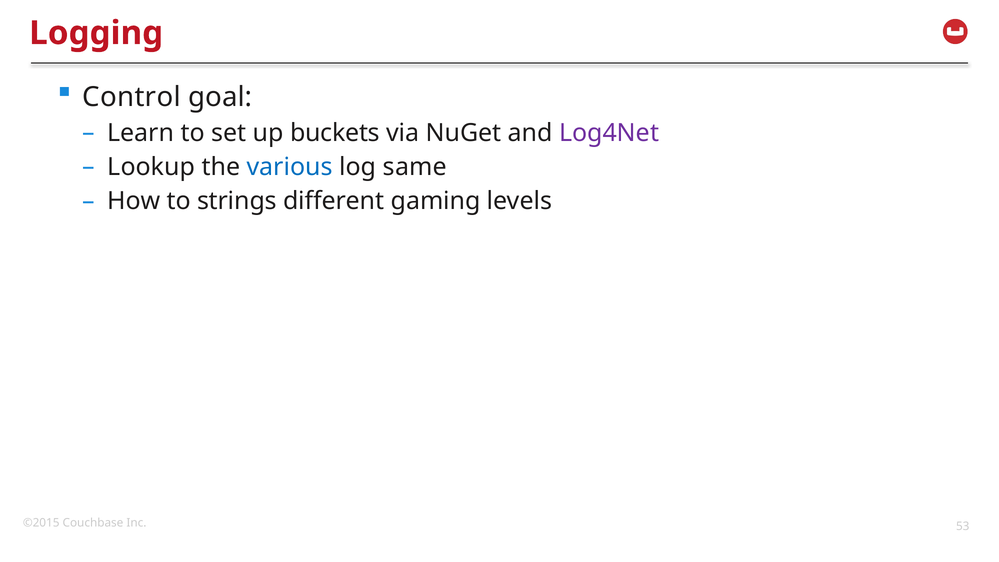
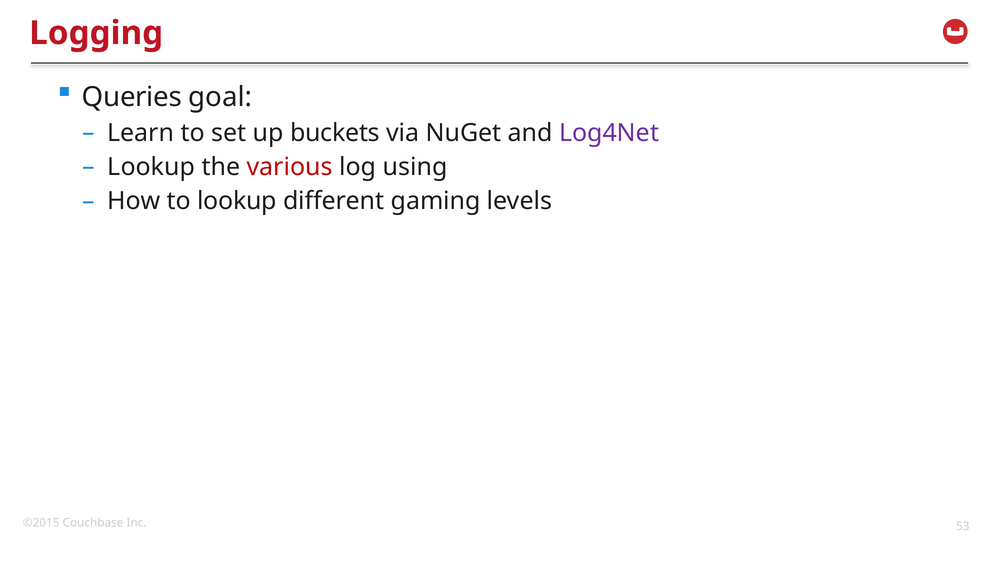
Control: Control -> Queries (132, 97)
various colour: blue -> red (290, 167)
same: same -> using (415, 167)
to strings: strings -> lookup (237, 201)
